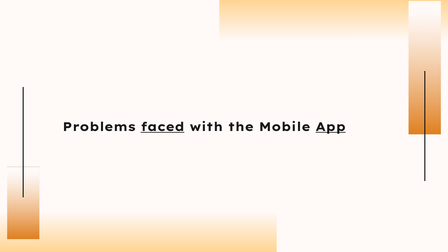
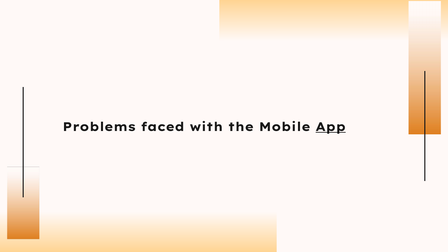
faced underline: present -> none (163, 127)
